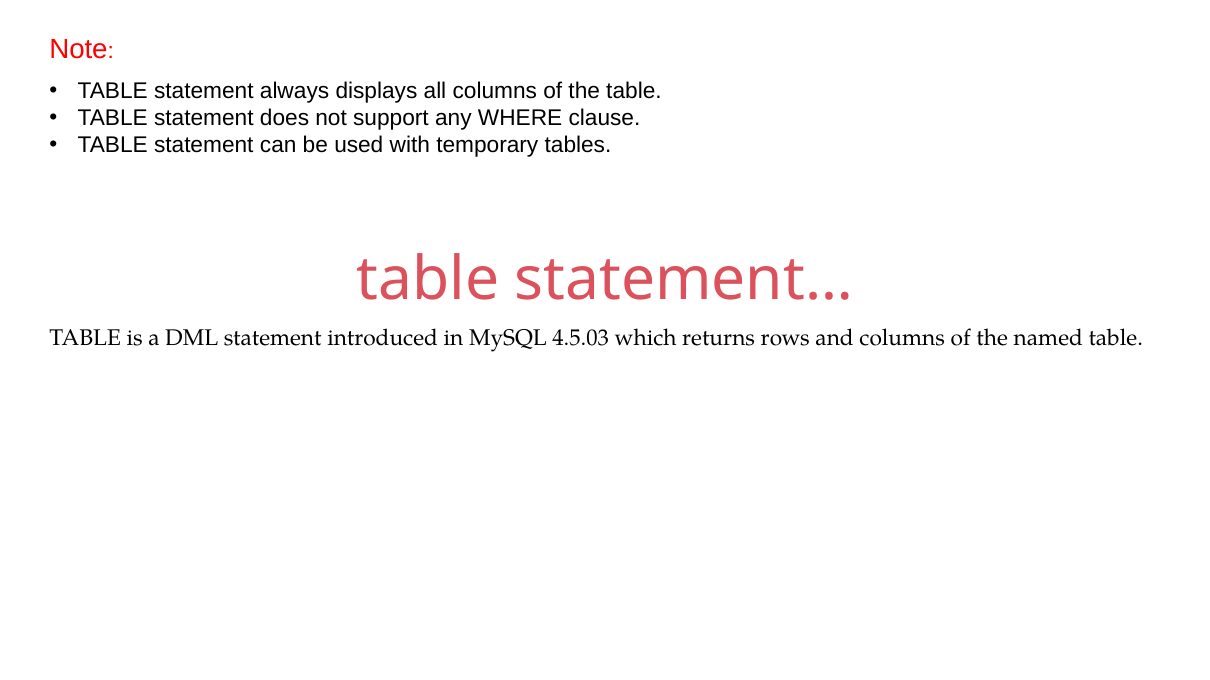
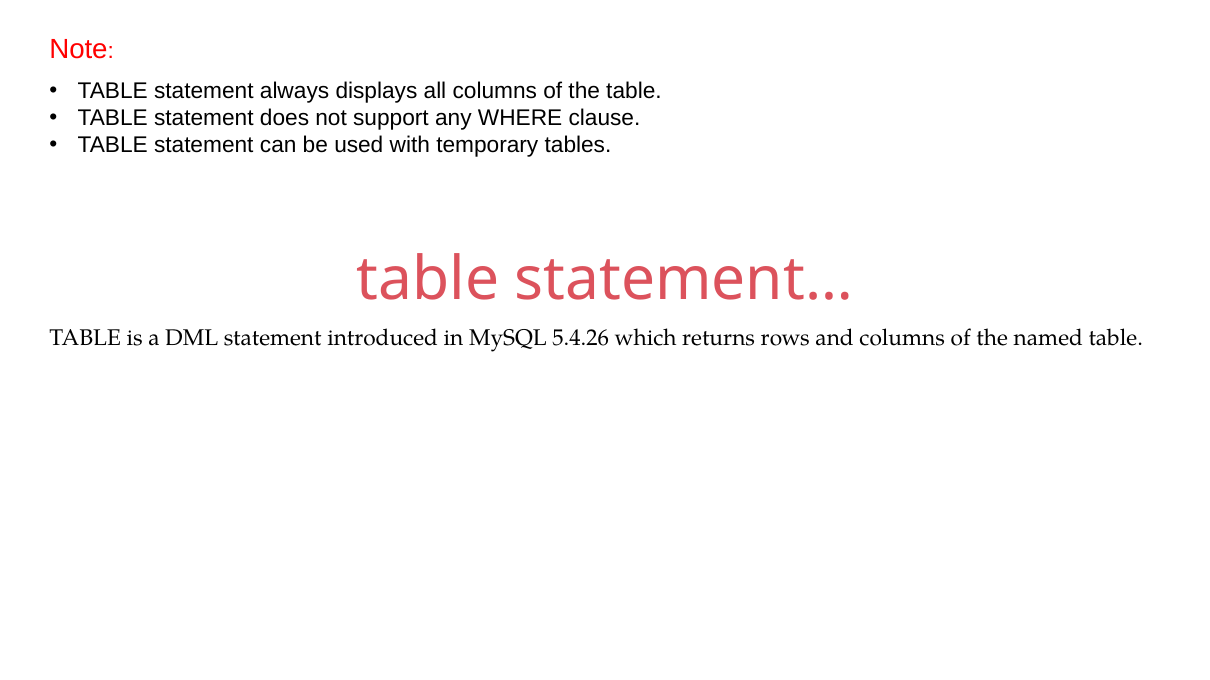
4.5.03: 4.5.03 -> 5.4.26 (581, 339)
